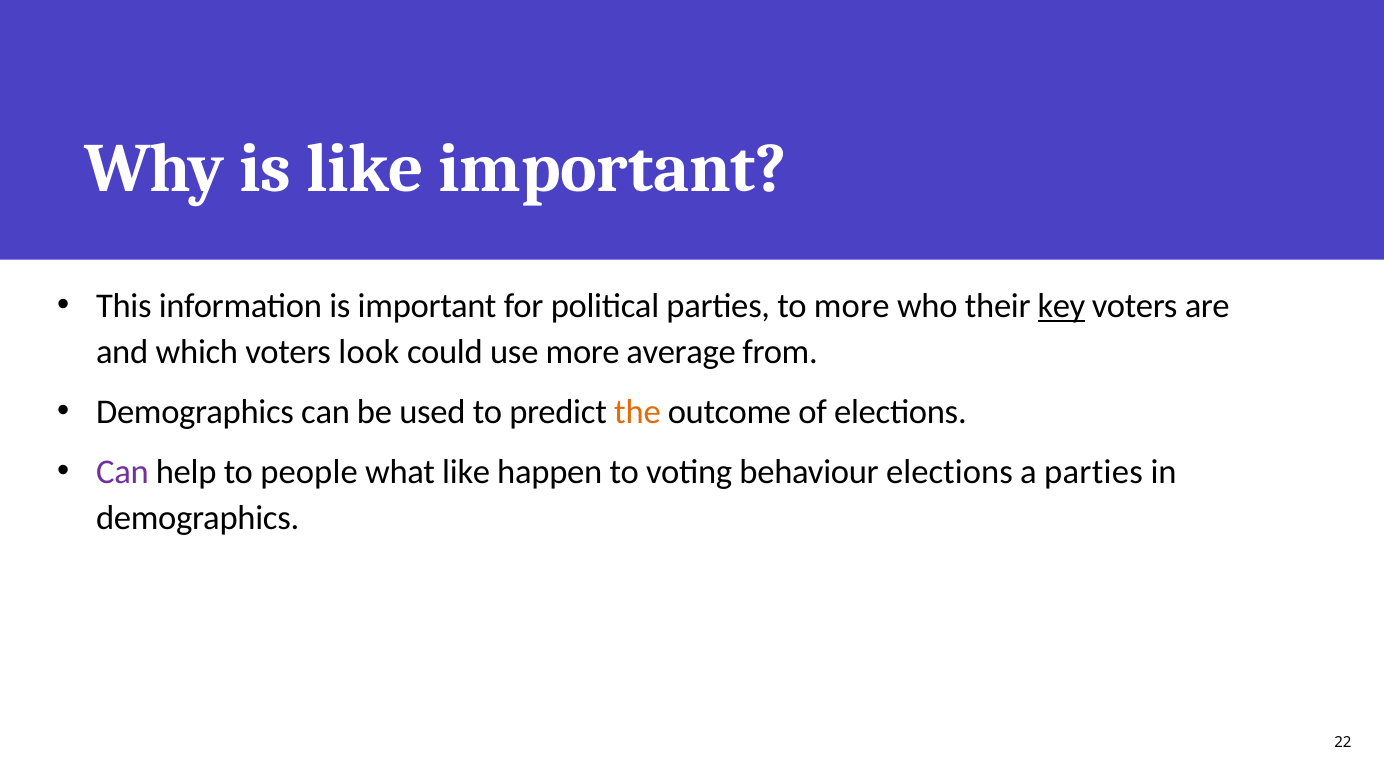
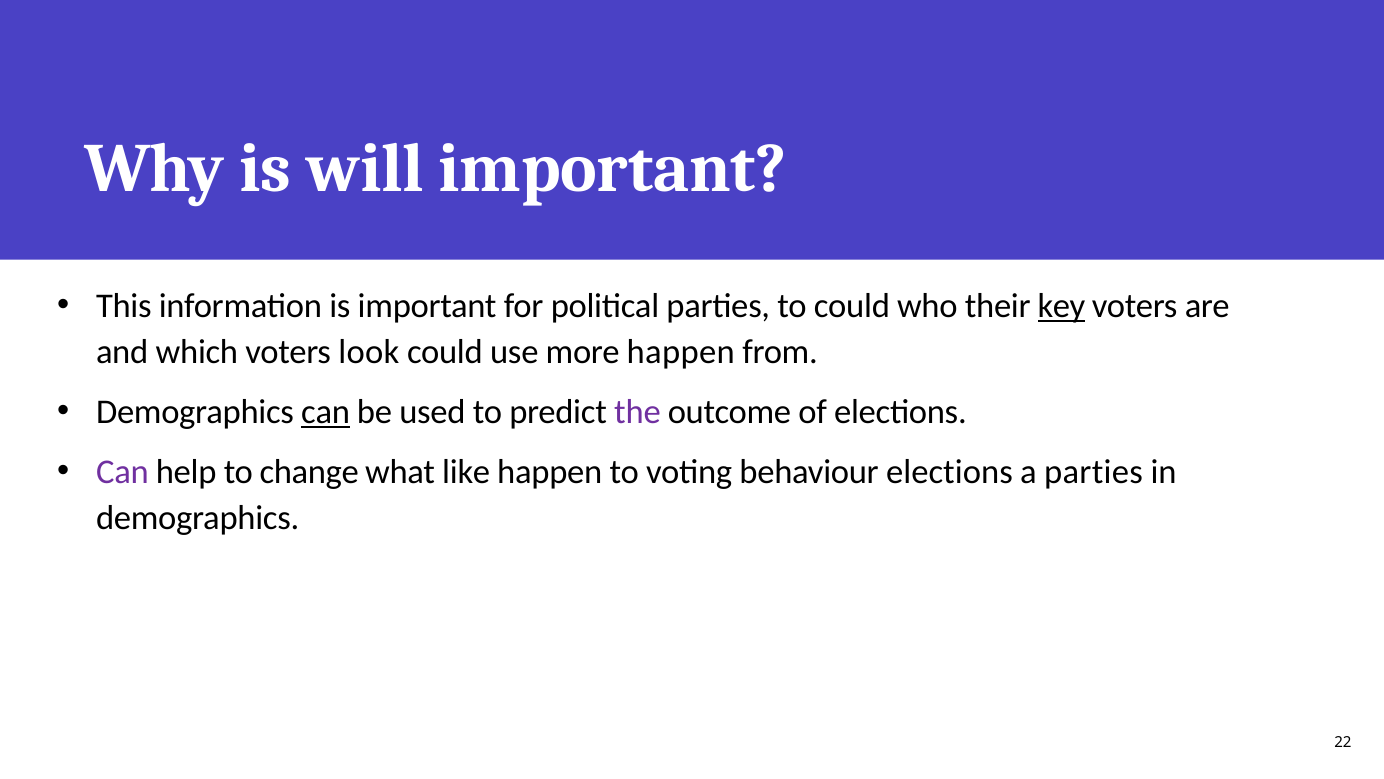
is like: like -> will (365, 169)
to more: more -> could (852, 306)
more average: average -> happen (681, 352)
can underline: none -> present (326, 412)
the colour: orange -> purple (637, 412)
people: people -> change (309, 472)
